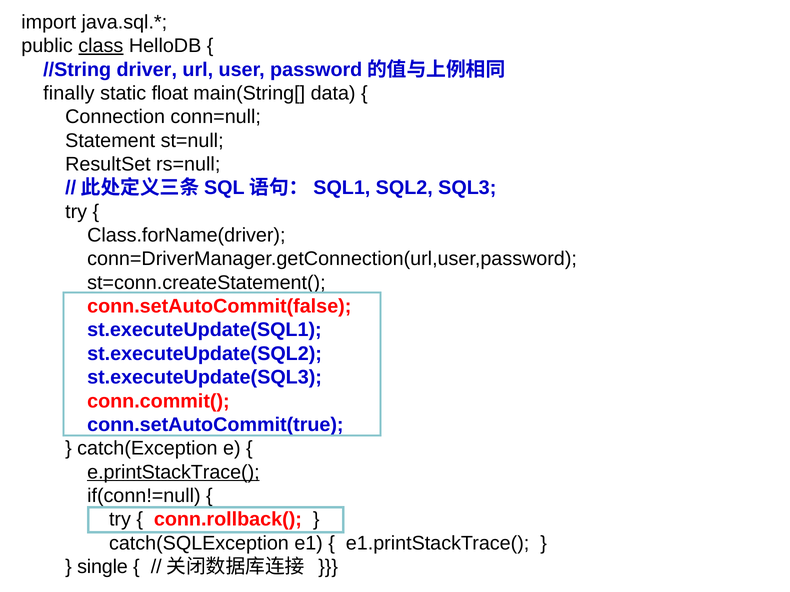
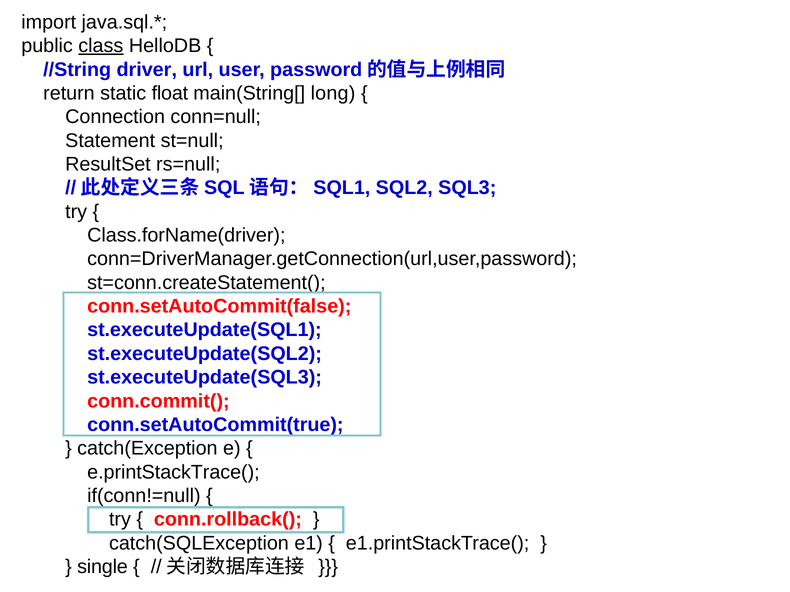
finally: finally -> return (69, 93)
data: data -> long (333, 93)
e.printStackTrace( underline: present -> none (173, 472)
